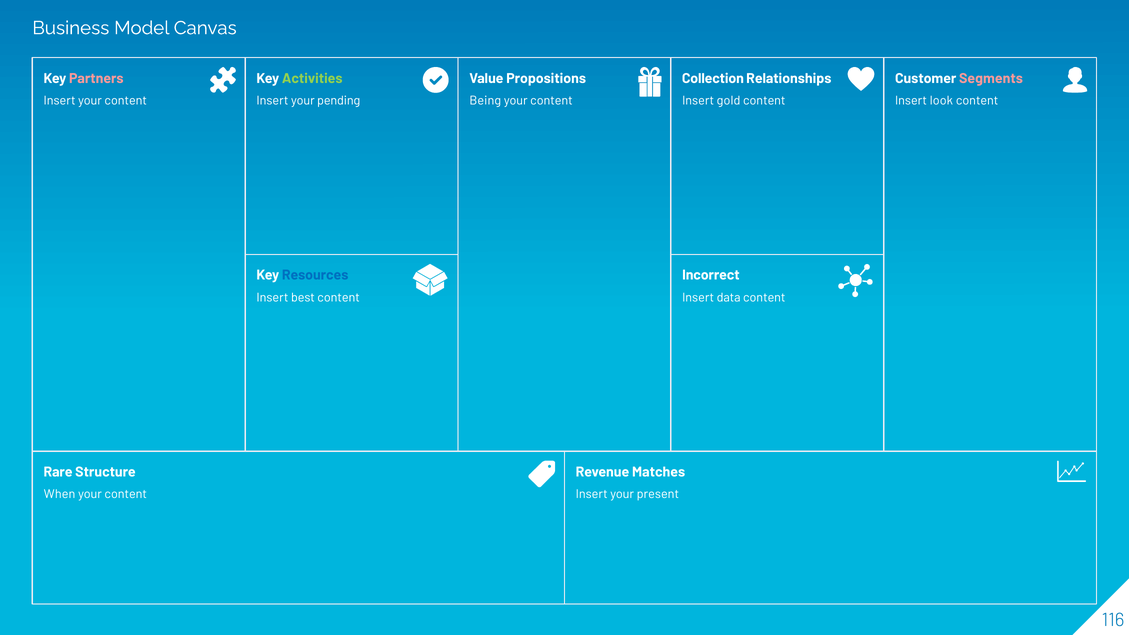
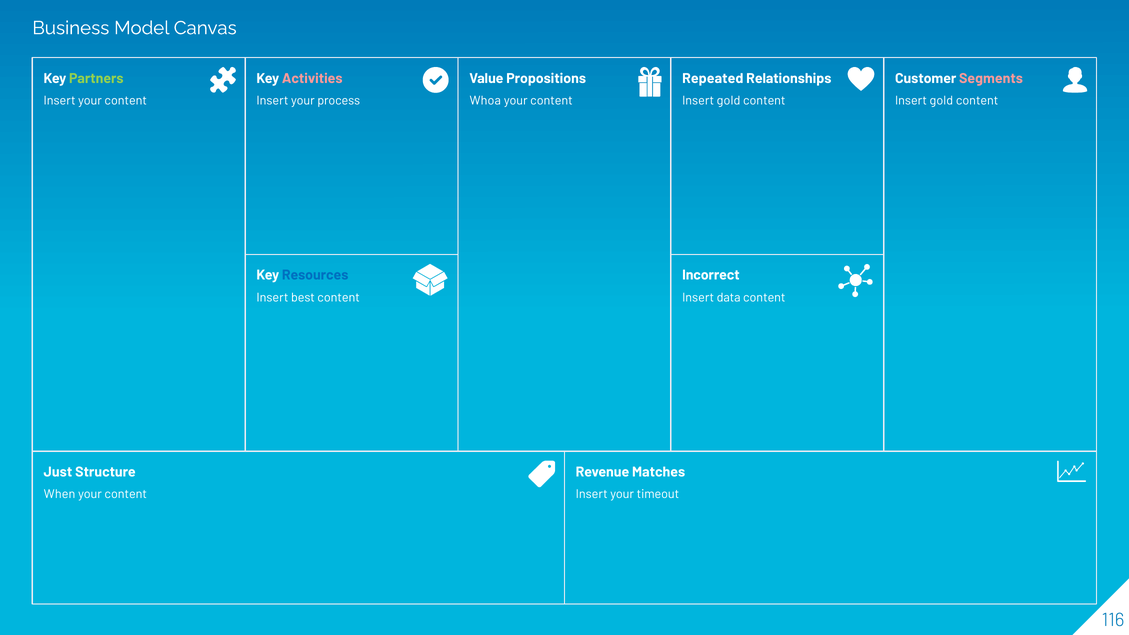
Partners colour: pink -> light green (96, 78)
Activities colour: light green -> pink (312, 78)
Collection: Collection -> Repeated (713, 78)
pending: pending -> process (339, 101)
Being: Being -> Whoa (485, 101)
look: look -> gold (941, 101)
Rare: Rare -> Just (58, 472)
present: present -> timeout (658, 494)
